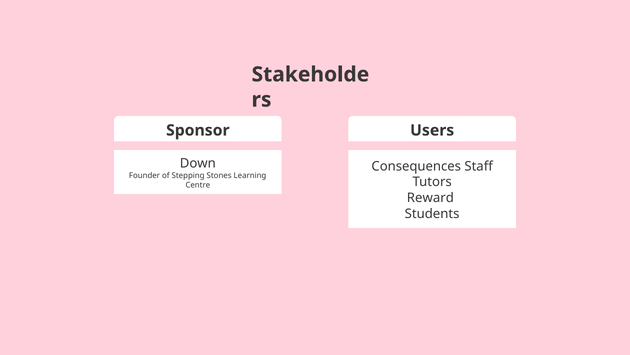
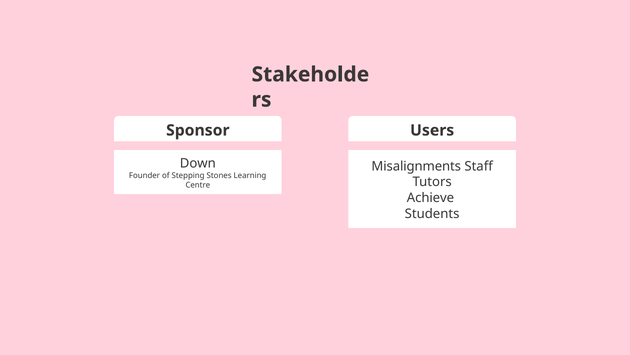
Consequences: Consequences -> Misalignments (416, 166)
Reward: Reward -> Achieve (430, 198)
